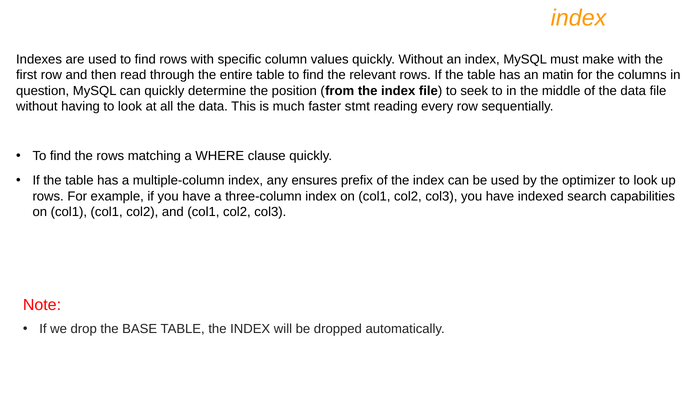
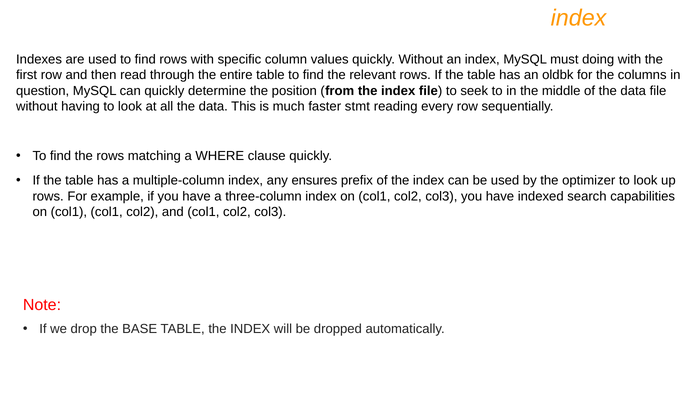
make: make -> doing (598, 59)
matin: matin -> oldbk (558, 75)
